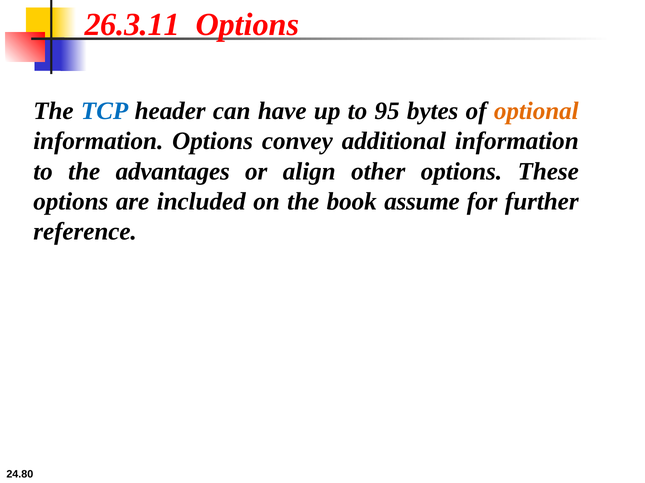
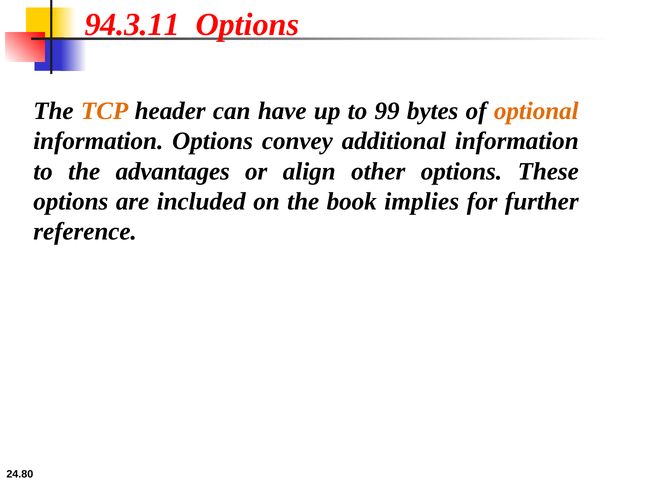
26.3.11: 26.3.11 -> 94.3.11 (132, 25)
TCP colour: blue -> orange (105, 111)
95: 95 -> 99 (387, 111)
assume: assume -> implies (422, 202)
